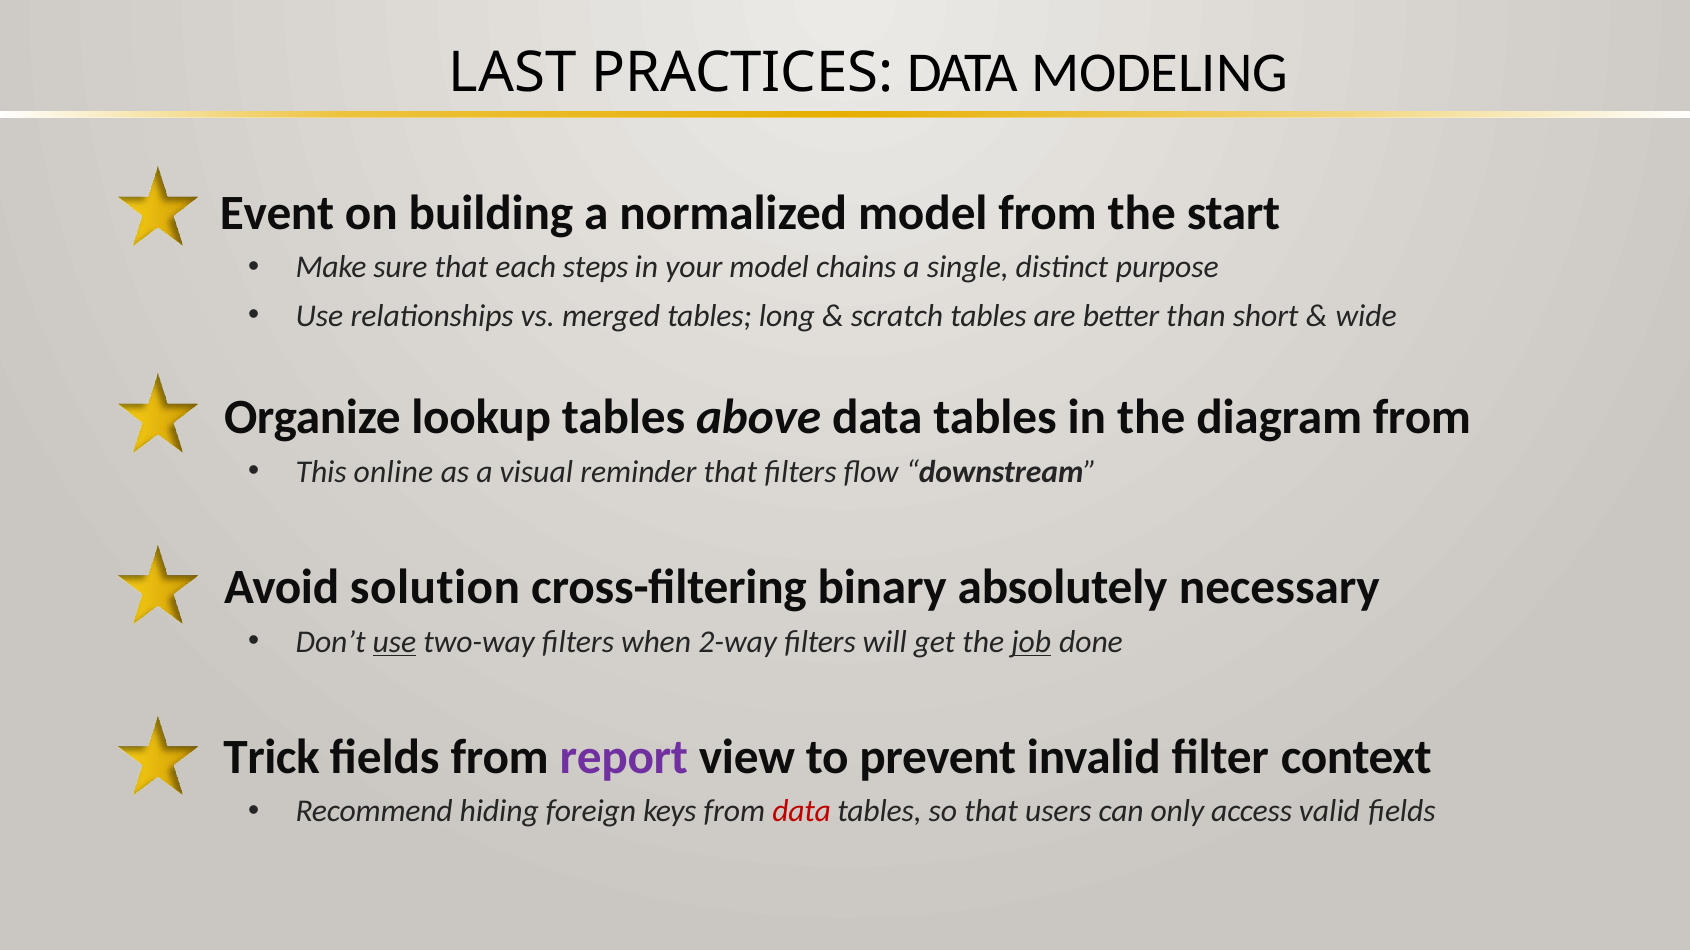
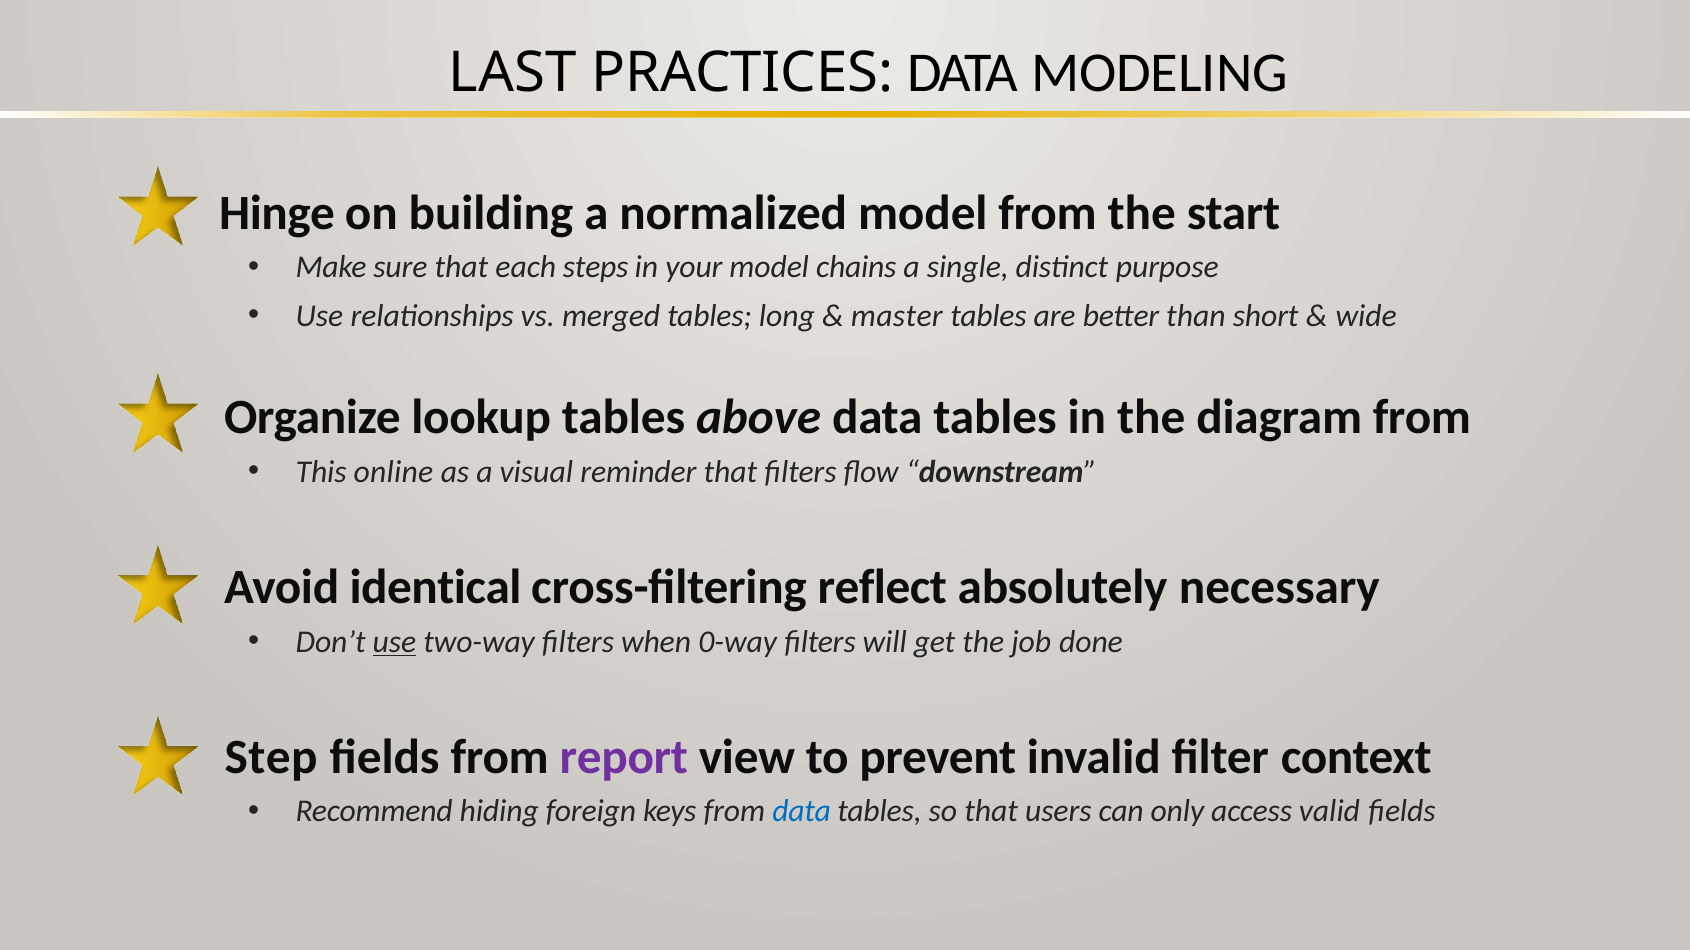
Event: Event -> Hinge (277, 213)
scratch: scratch -> master (897, 316)
solution: solution -> identical (435, 588)
binary: binary -> reflect (882, 588)
2-way: 2-way -> 0-way (738, 642)
job underline: present -> none (1031, 642)
Trick: Trick -> Step (271, 757)
data colour: red -> blue (802, 812)
